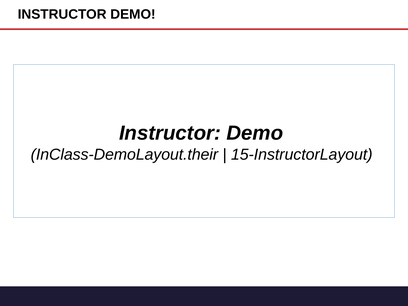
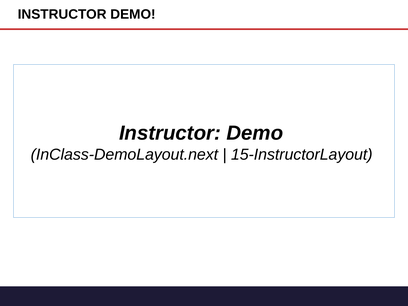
InClass-DemoLayout.their: InClass-DemoLayout.their -> InClass-DemoLayout.next (124, 154)
